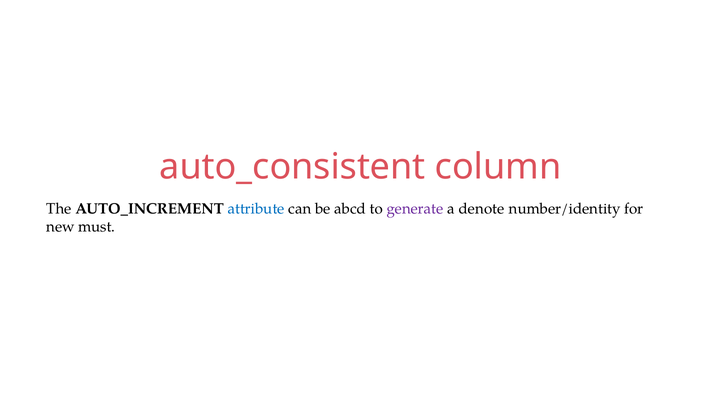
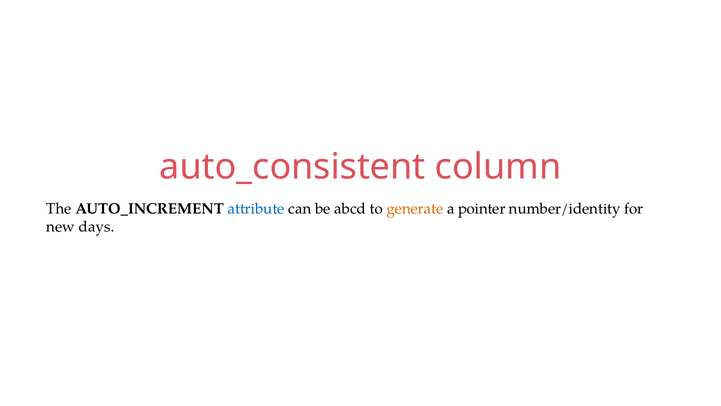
generate colour: purple -> orange (415, 208)
denote: denote -> pointer (482, 208)
must: must -> days (97, 226)
